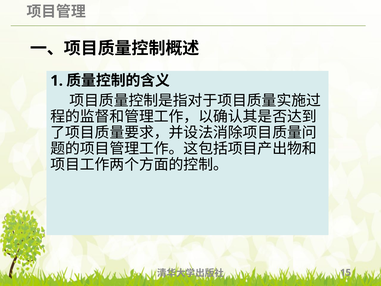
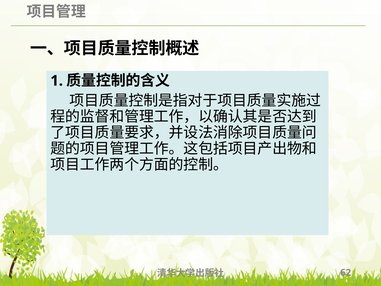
15: 15 -> 62 (346, 272)
